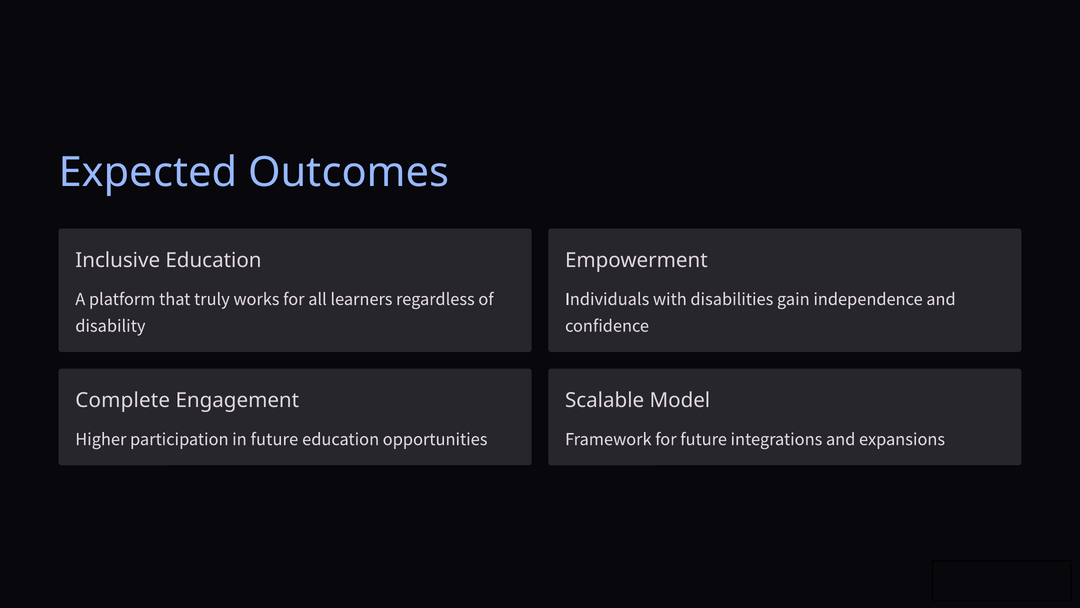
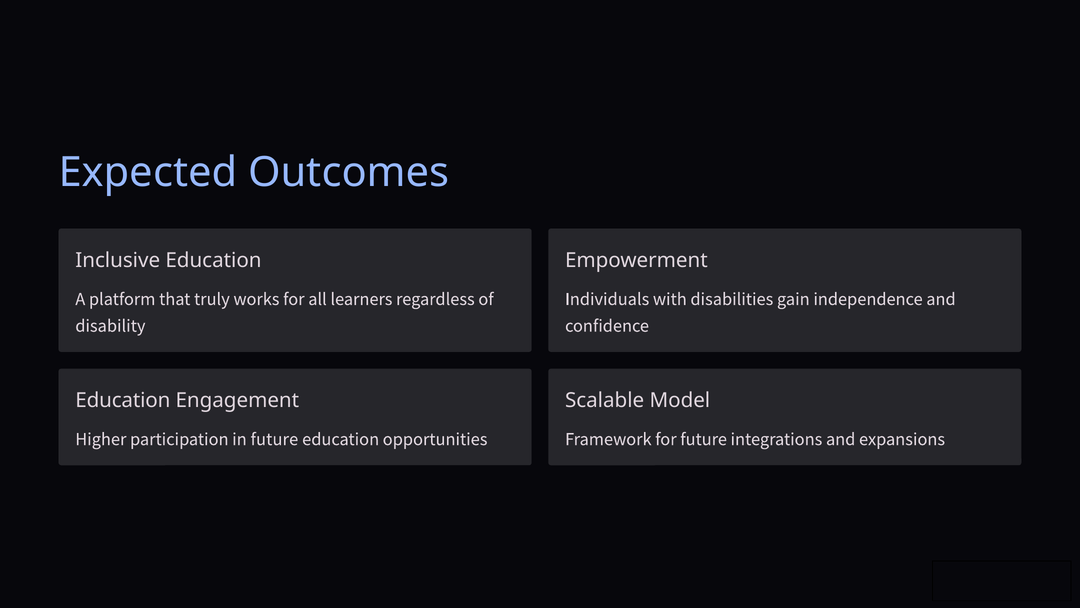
Complete: Complete -> Education (123, 400)
